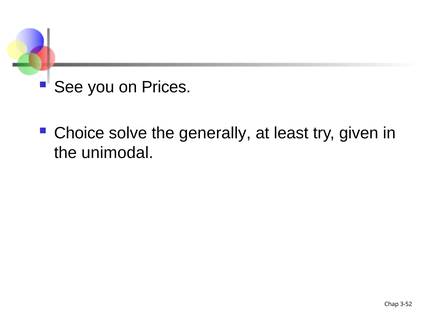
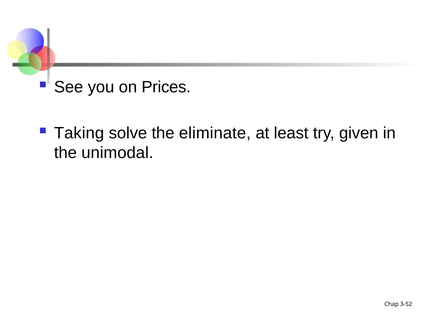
Choice: Choice -> Taking (79, 133)
generally: generally -> eliminate (215, 133)
